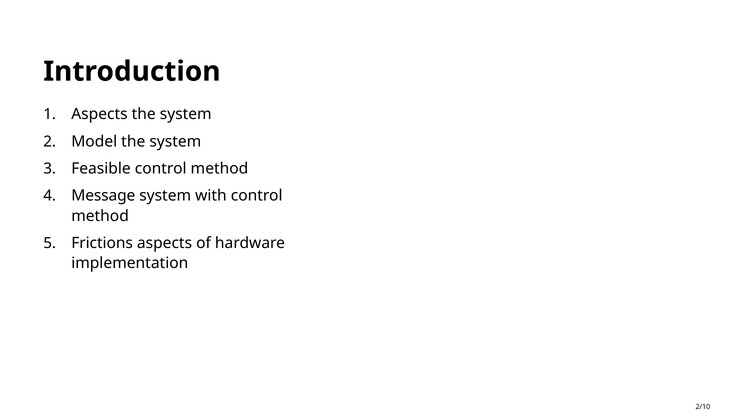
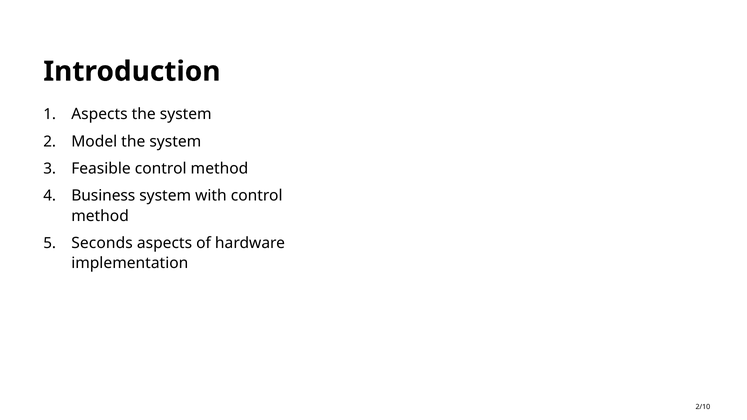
Message: Message -> Business (103, 196)
Frictions: Frictions -> Seconds (102, 243)
